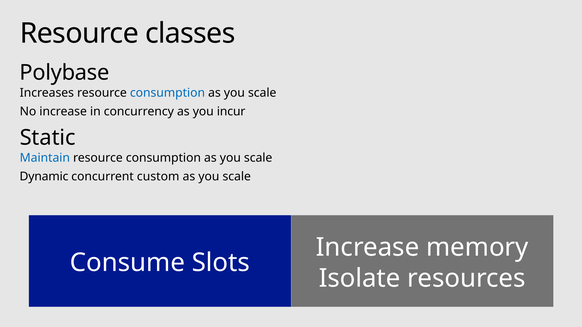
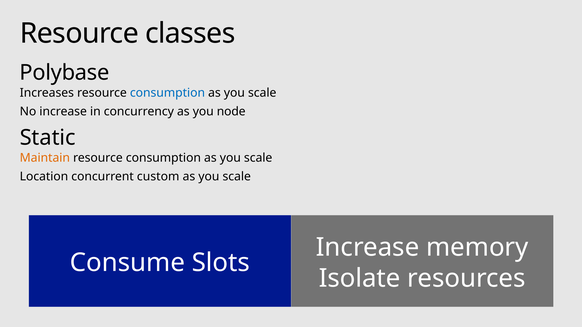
incur: incur -> node (231, 111)
Maintain colour: blue -> orange (45, 158)
Dynamic: Dynamic -> Location (44, 177)
